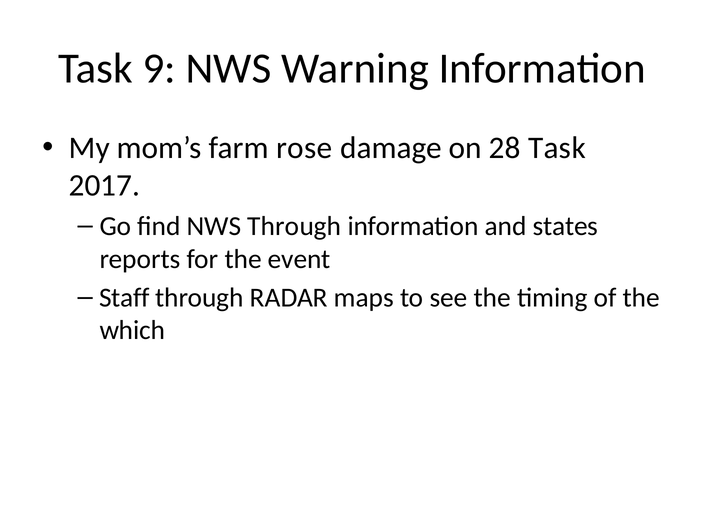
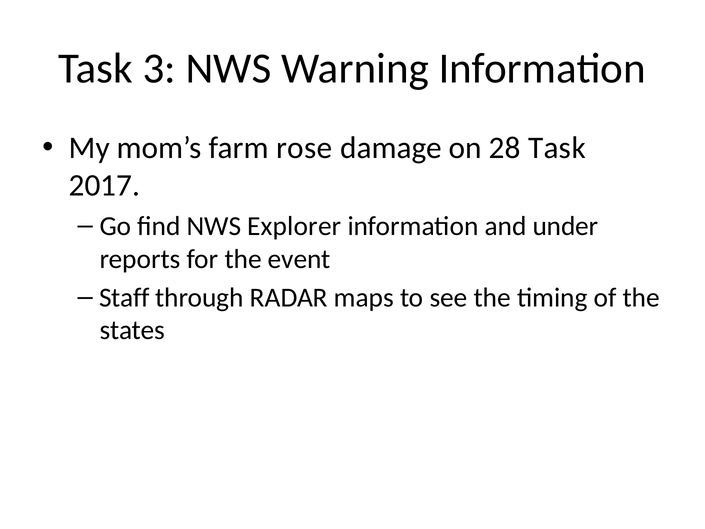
9: 9 -> 3 (159, 68)
NWS Through: Through -> Explorer (294, 226)
states: states -> under (565, 226)
which: which -> states (132, 330)
